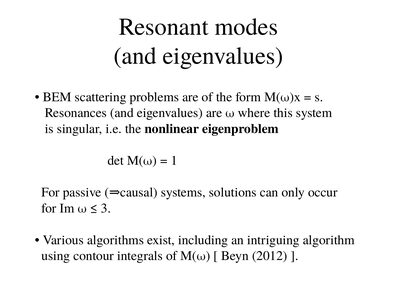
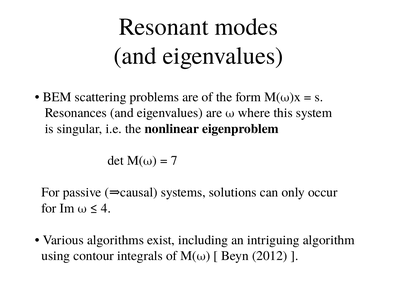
1: 1 -> 7 (174, 160)
3: 3 -> 4 (106, 208)
